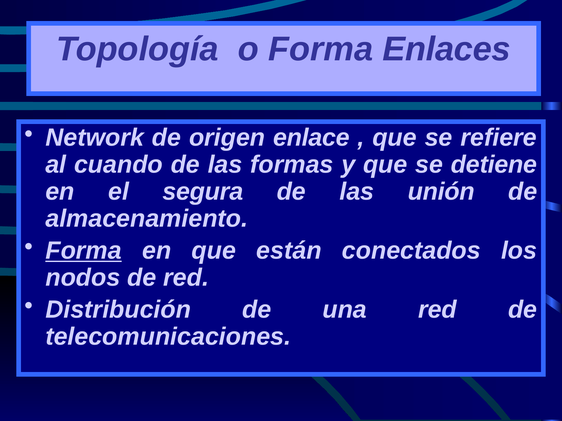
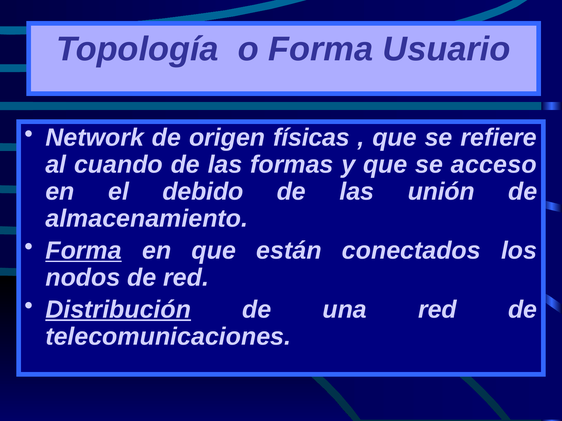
Enlaces: Enlaces -> Usuario (447, 49)
enlace: enlace -> físicas (312, 138)
detiene: detiene -> acceso (494, 165)
segura: segura -> debido (203, 192)
Distribución underline: none -> present (118, 310)
